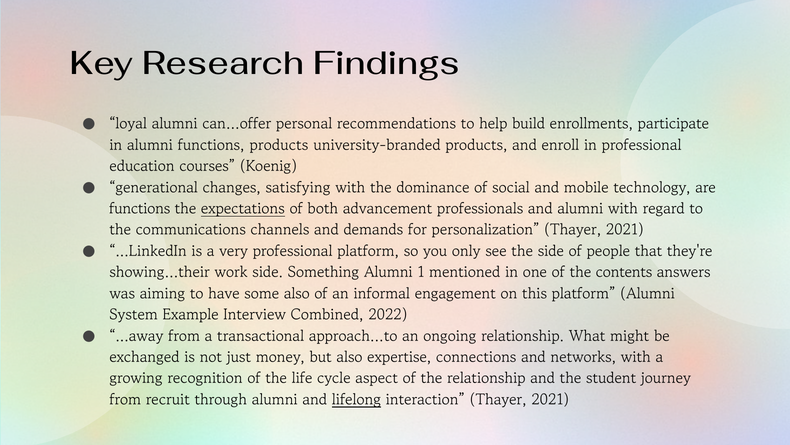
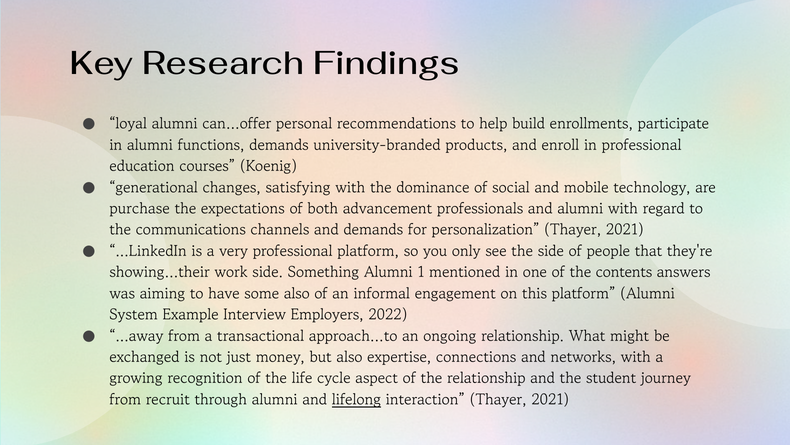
functions products: products -> demands (279, 146)
functions: functions -> purchase (140, 209)
expectations underline: present -> none (243, 209)
Combined: Combined -> Employers (327, 315)
